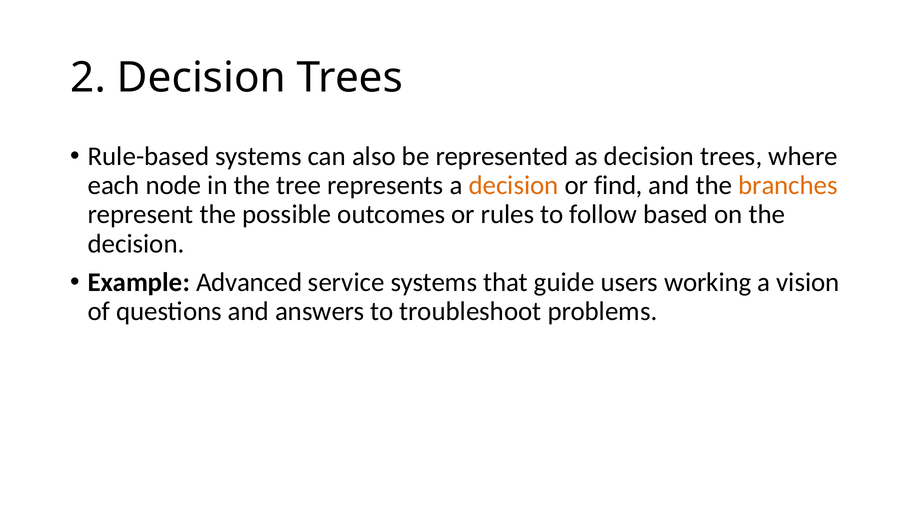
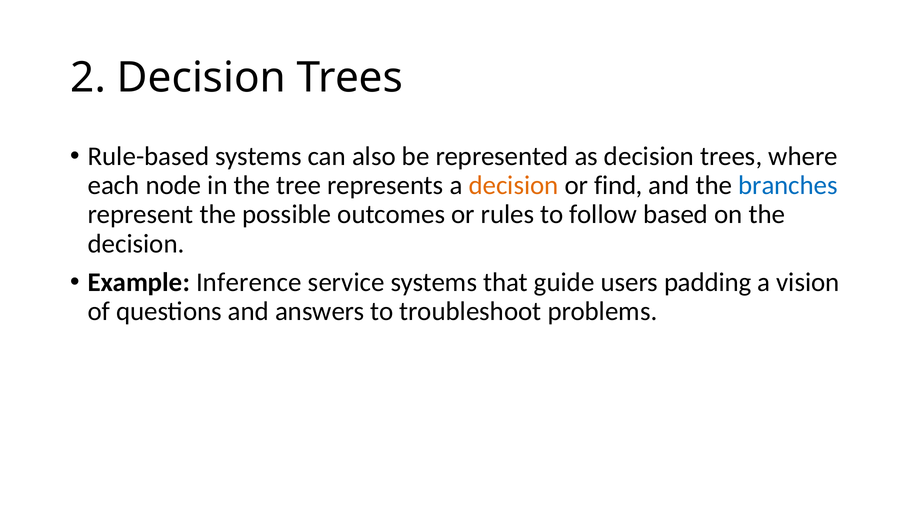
branches colour: orange -> blue (788, 185)
Advanced: Advanced -> Inference (249, 282)
working: working -> padding (708, 282)
